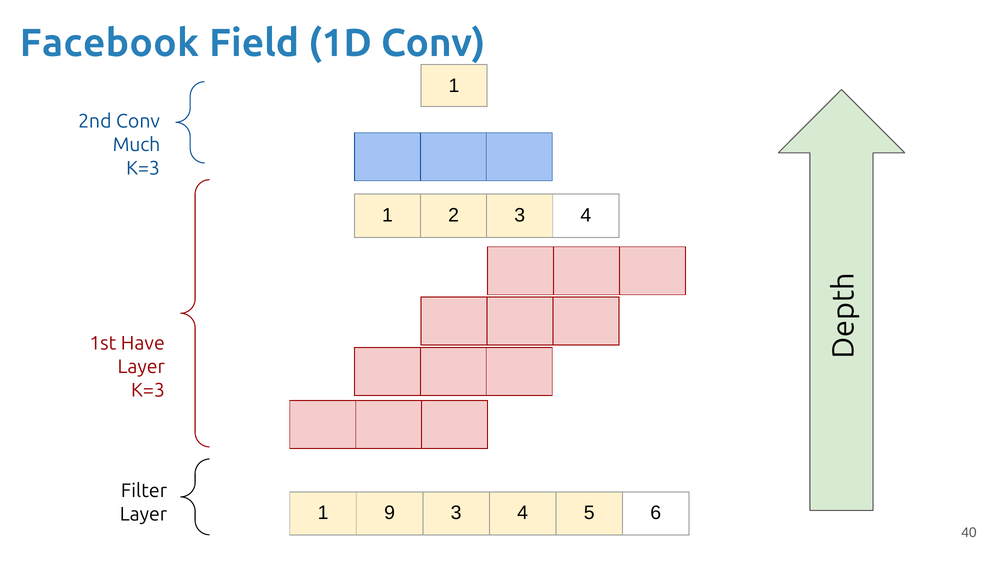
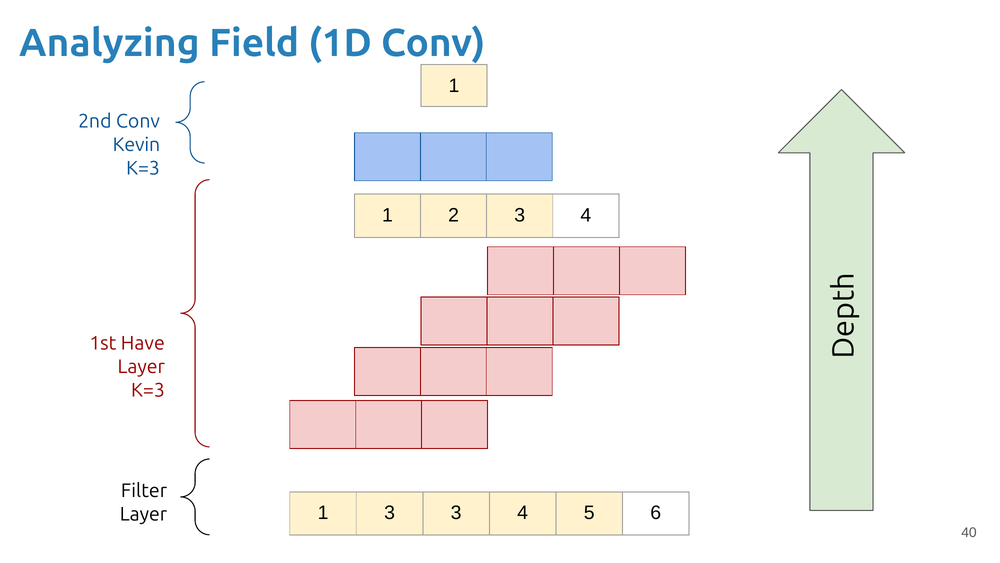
Facebook: Facebook -> Analyzing (109, 43)
Much: Much -> Kevin (136, 145)
1 9: 9 -> 3 (390, 513)
